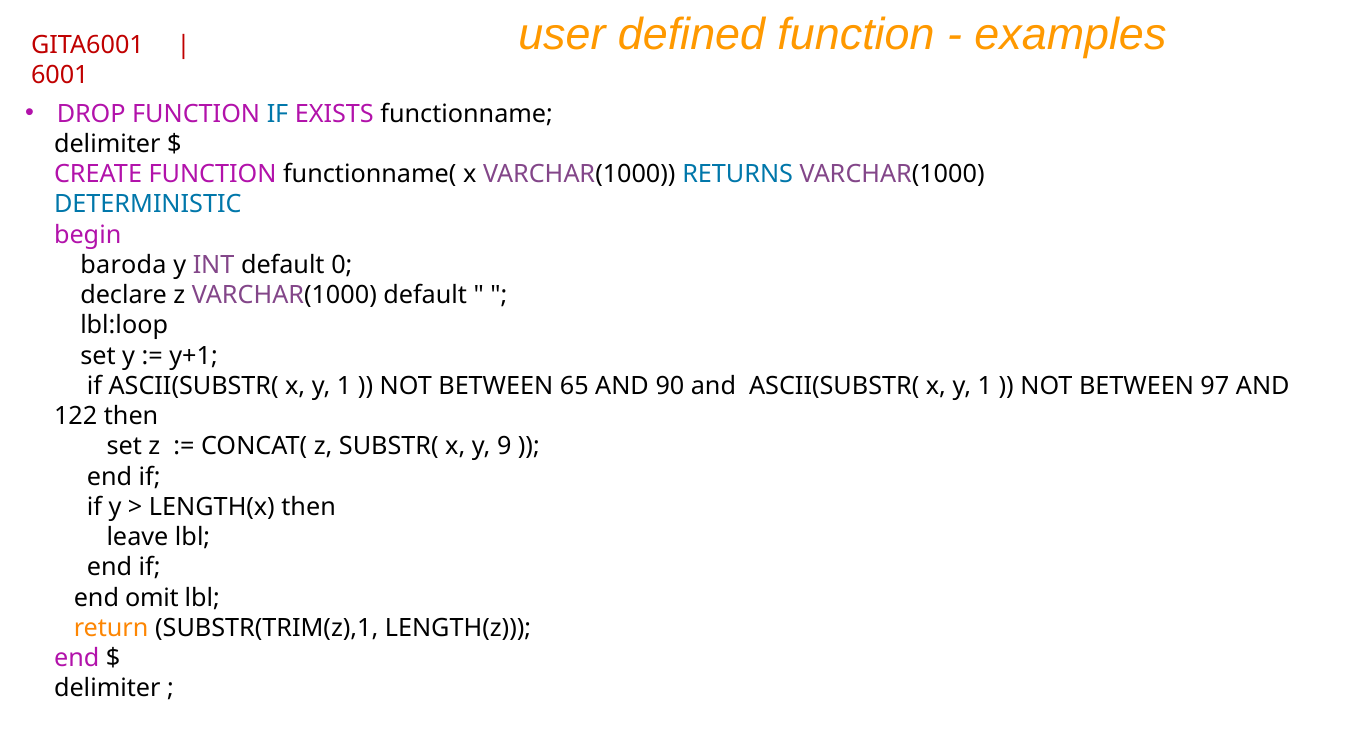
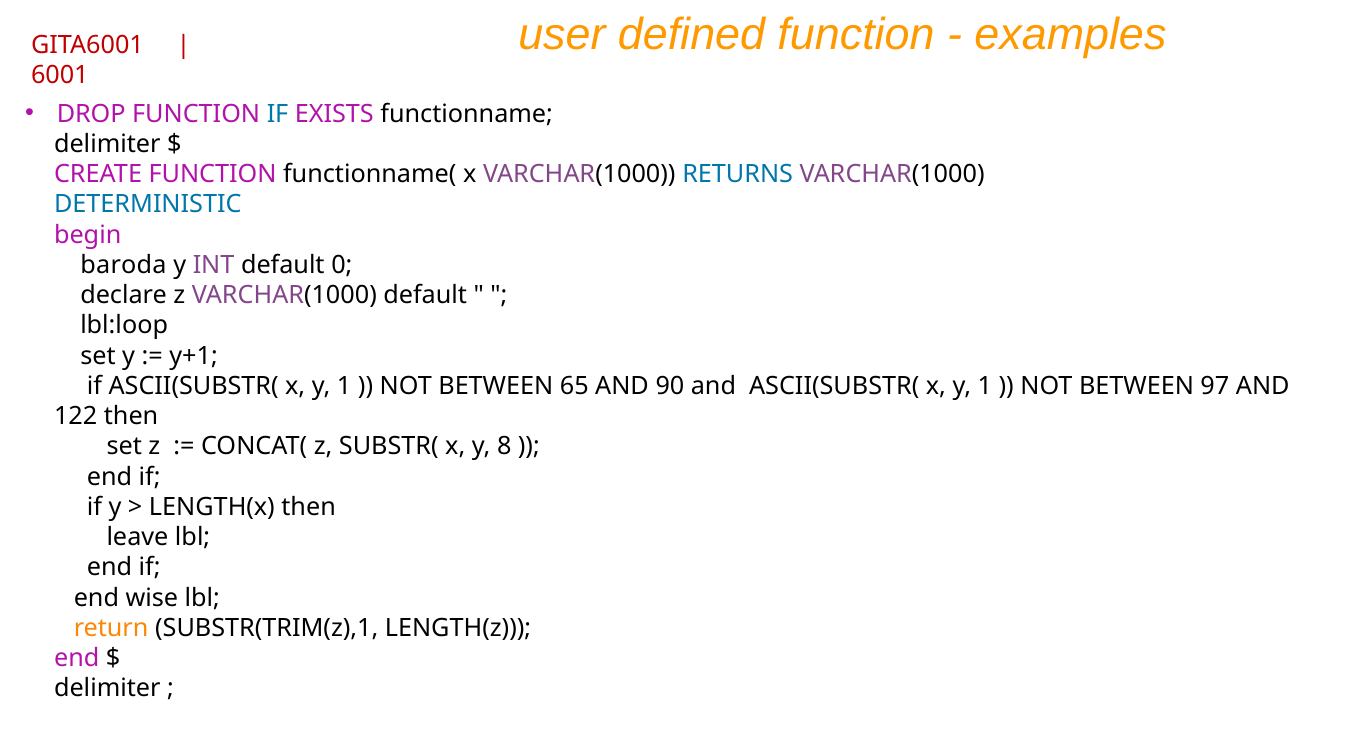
9: 9 -> 8 (504, 447)
omit: omit -> wise (152, 598)
